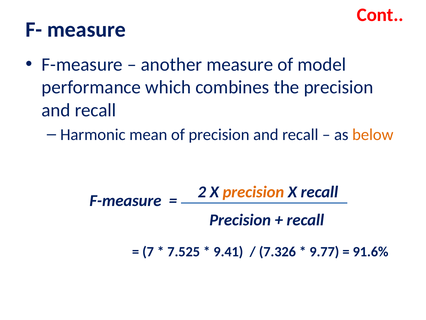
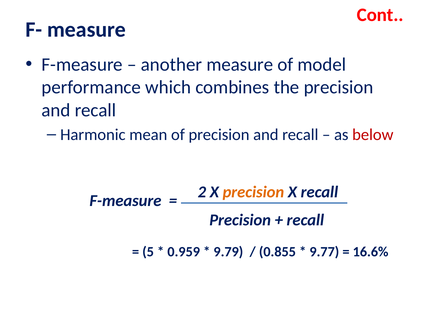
below colour: orange -> red (373, 134)
7: 7 -> 5 (148, 251)
7.525: 7.525 -> 0.959 (184, 251)
9.41: 9.41 -> 9.79 (228, 251)
7.326: 7.326 -> 0.855 (277, 251)
91.6%: 91.6% -> 16.6% (371, 251)
